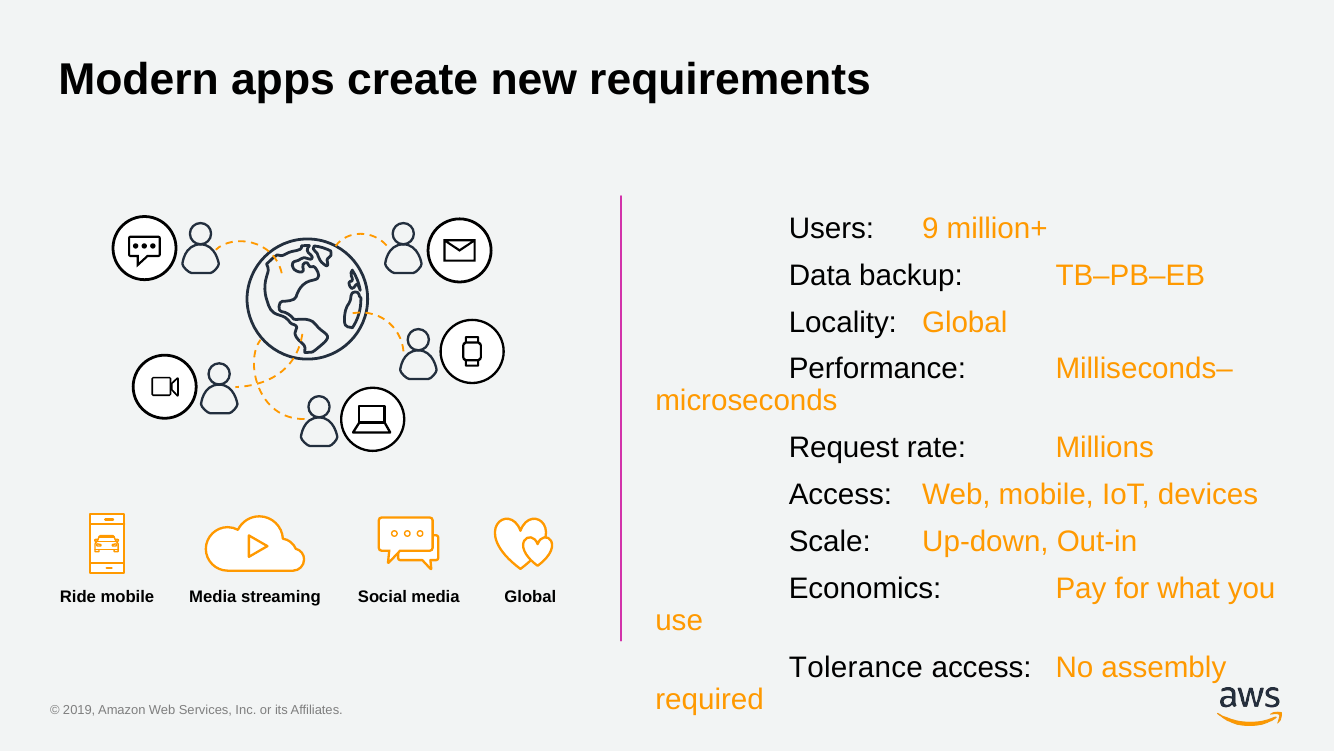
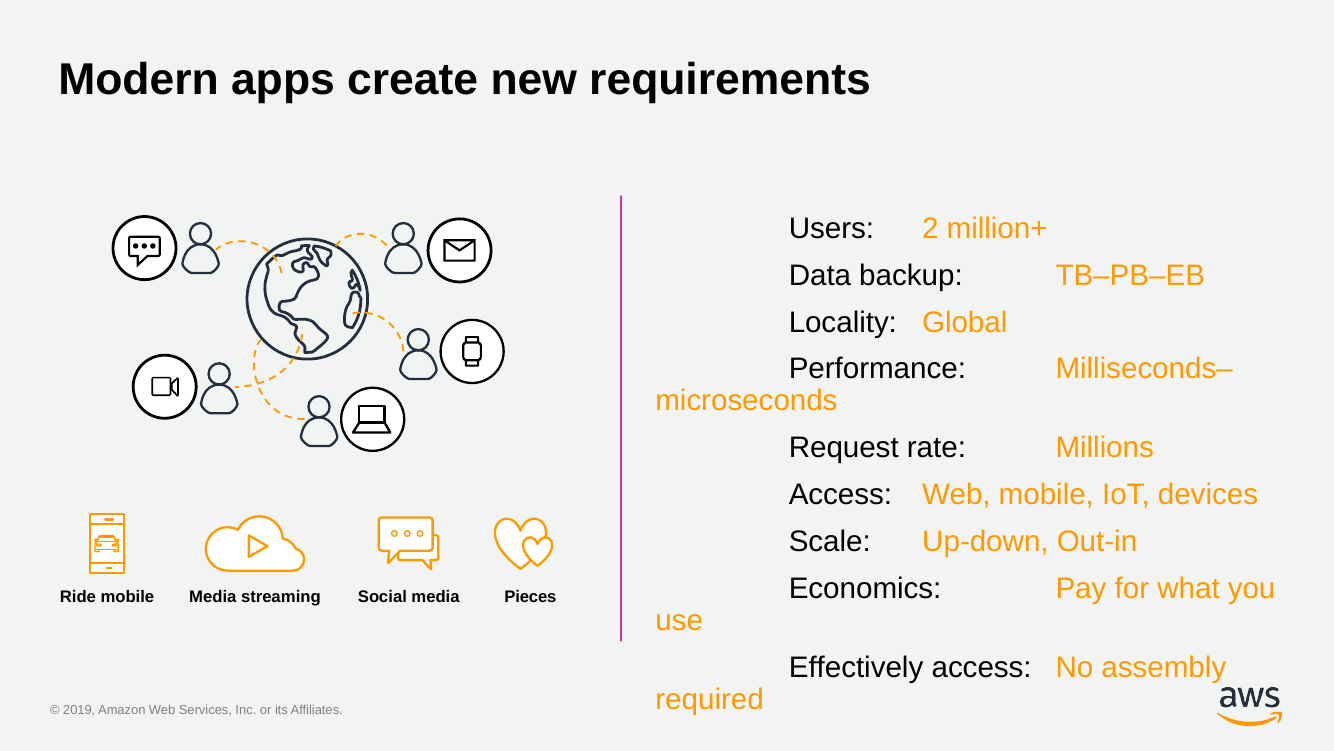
9: 9 -> 2 (930, 228)
streaming Global: Global -> Pieces (530, 596)
Tolerance: Tolerance -> Effectively (856, 667)
